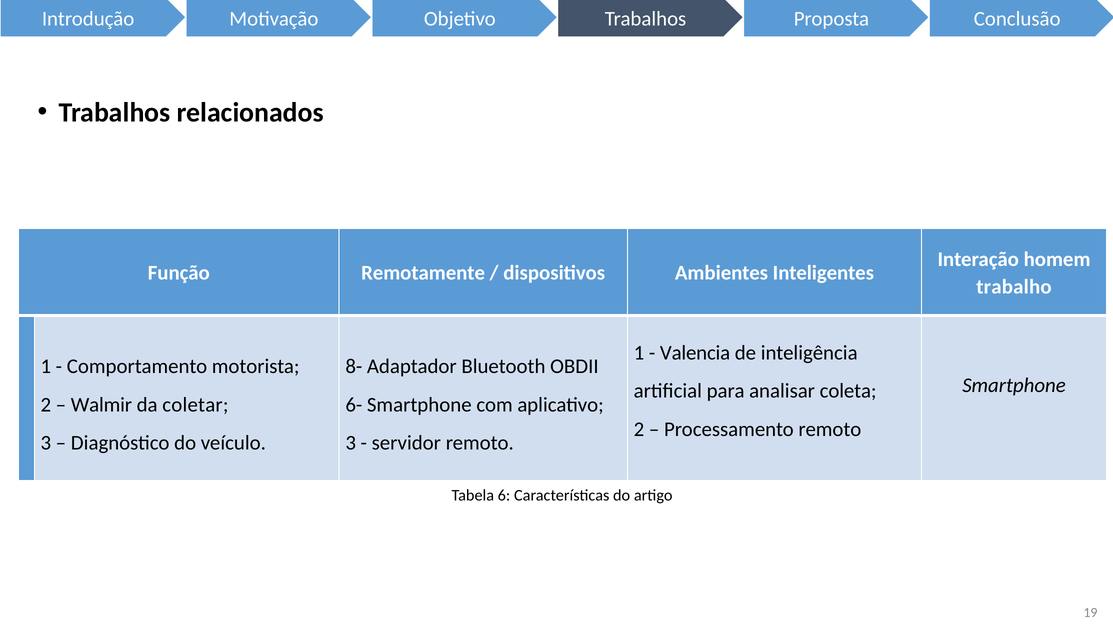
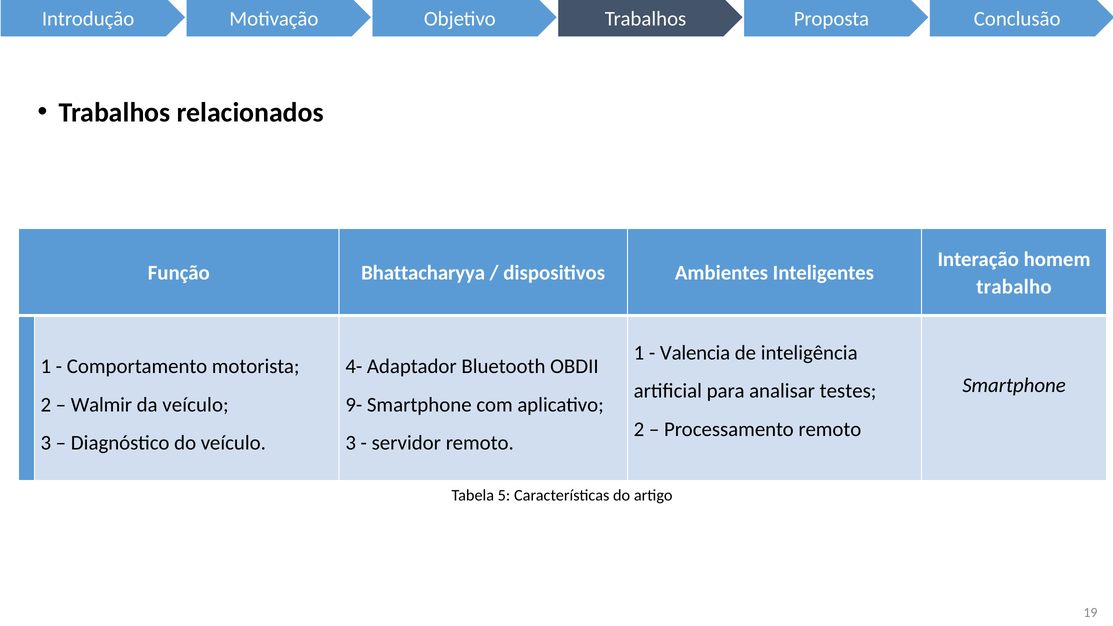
Remotamente: Remotamente -> Bhattacharyya (423, 273)
8-: 8- -> 4- (354, 367)
coleta: coleta -> testes (848, 391)
da coletar: coletar -> veículo (195, 405)
6-: 6- -> 9- (354, 405)
6: 6 -> 5 (504, 496)
